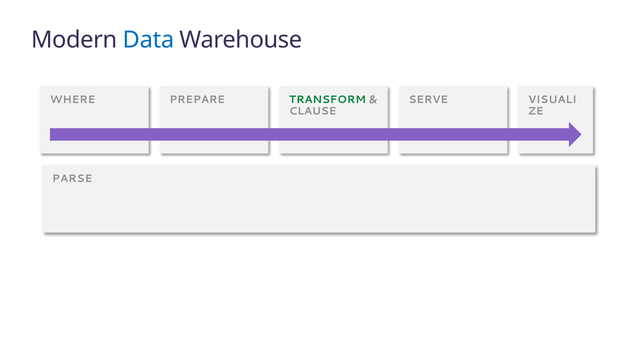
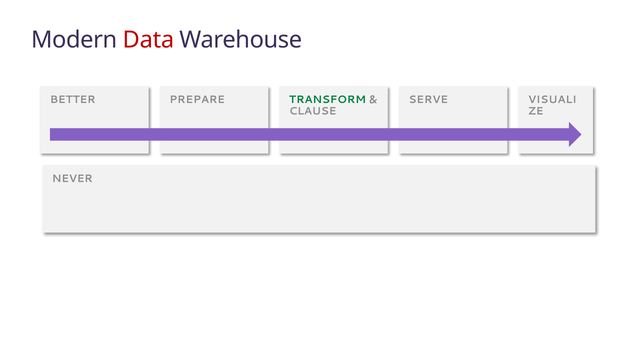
Data colour: blue -> red (148, 40)
WHERE: WHERE -> BETTER (73, 100)
PARSE: PARSE -> NEVER (72, 179)
